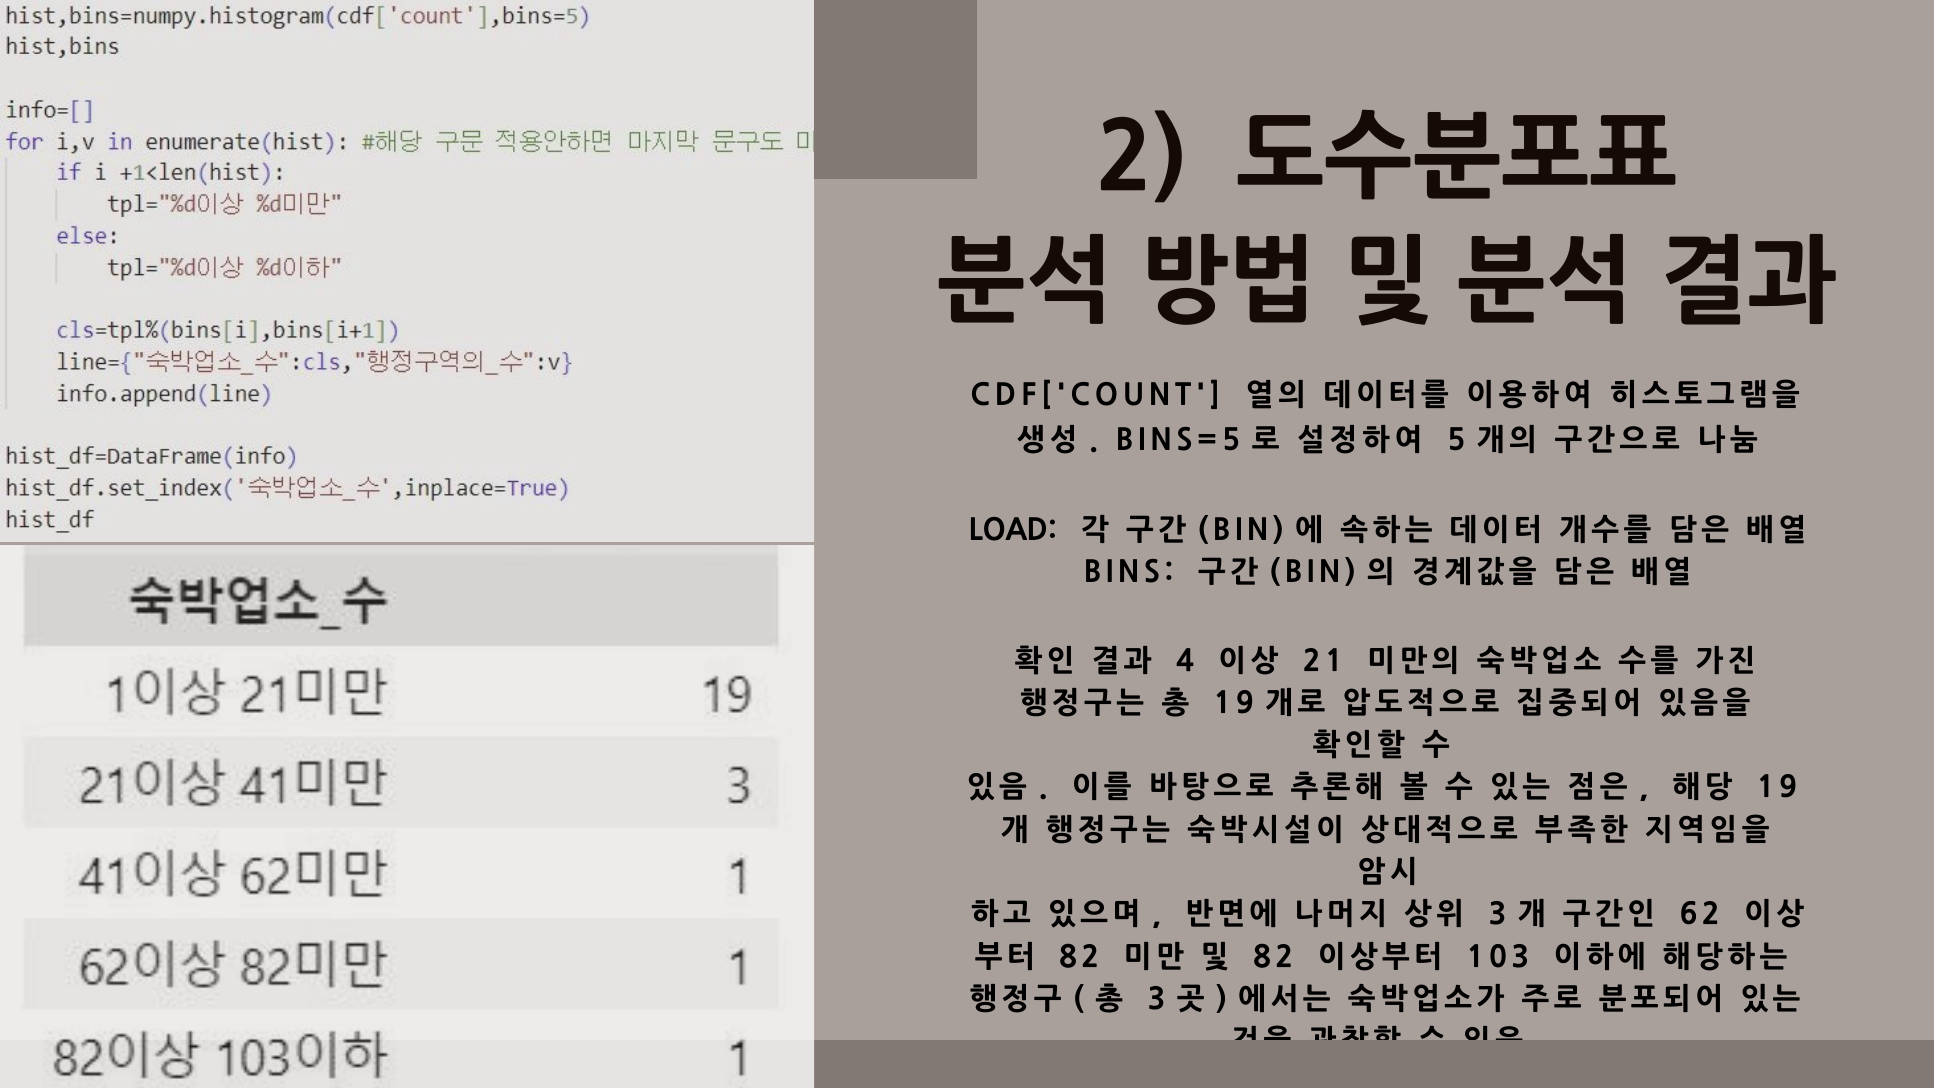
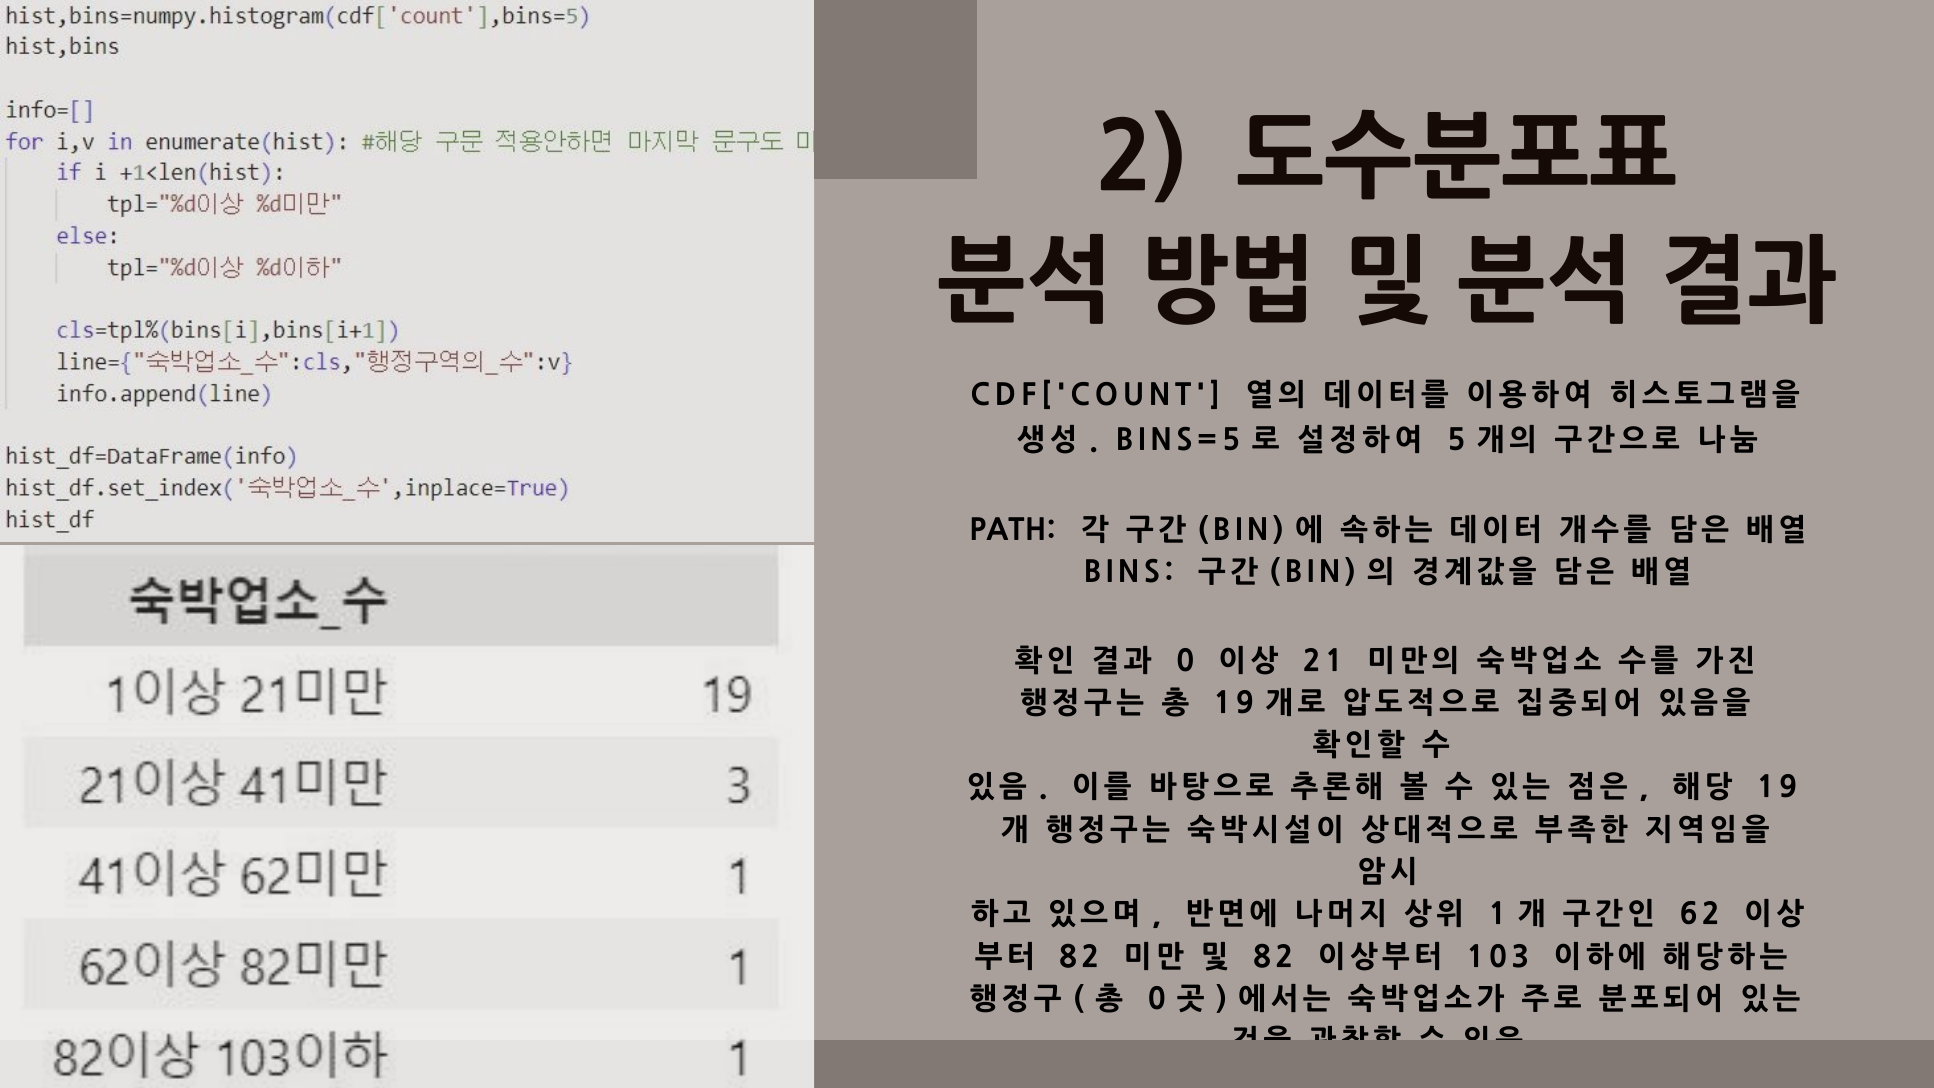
LOAD: LOAD -> PATH (1013, 531)
4: 4 -> 0 (1185, 661)
3: 3 -> 1 (1498, 915)
3: 3 -> 0 (1157, 1000)
